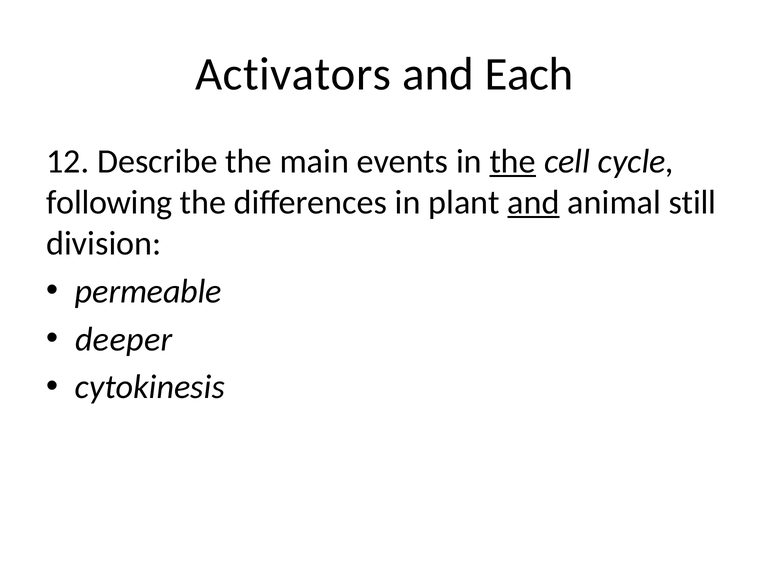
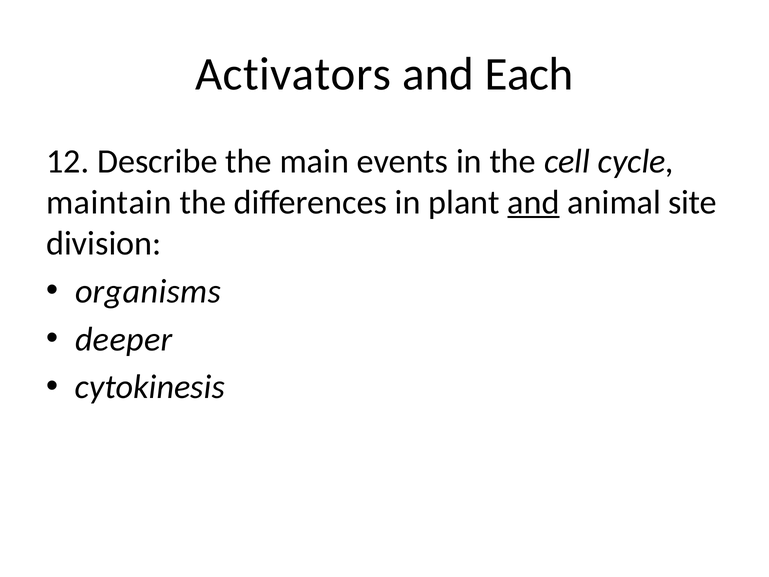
the underline: present -> none (513, 161)
following: following -> maintain (109, 202)
still: still -> site (693, 202)
permeable: permeable -> organisms (148, 291)
